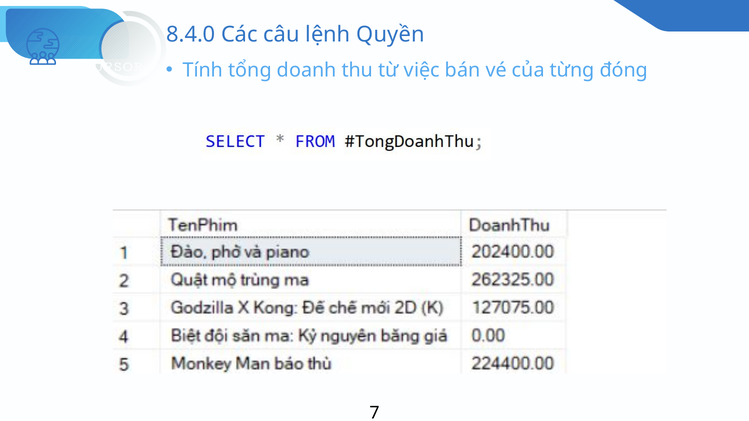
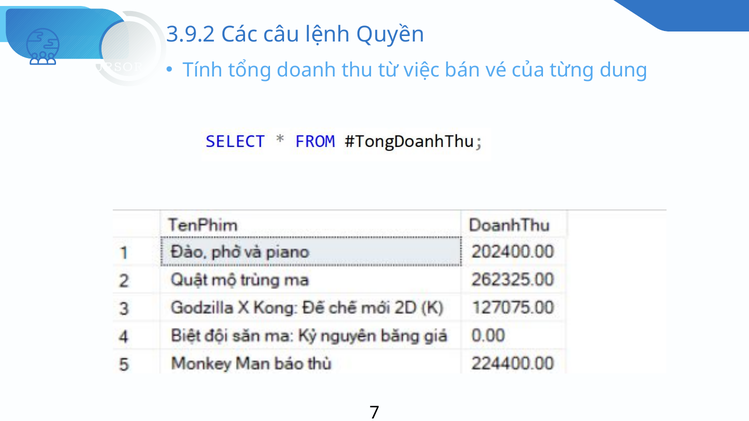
8.4.0: 8.4.0 -> 3.9.2 (191, 35)
đóng: đóng -> dung (624, 70)
